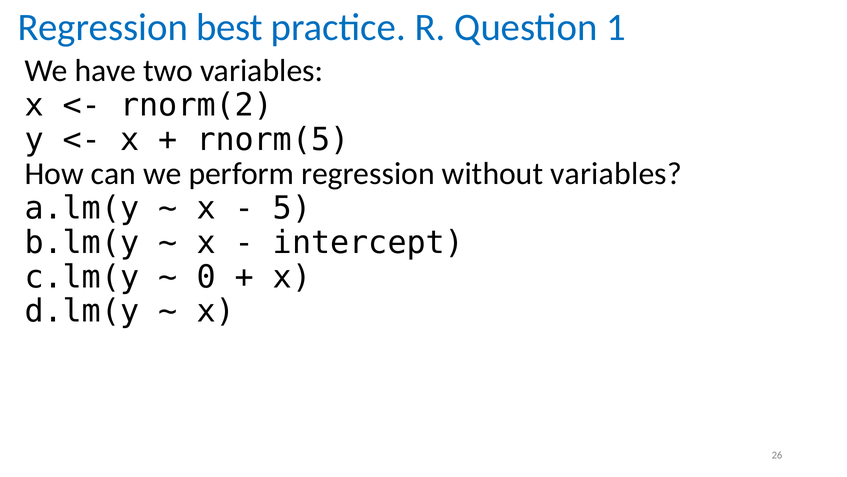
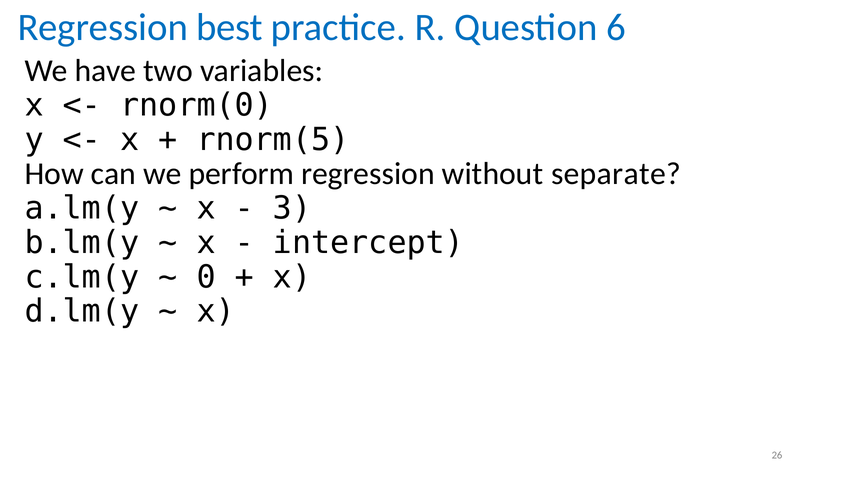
1: 1 -> 6 (616, 28)
rnorm(2: rnorm(2 -> rnorm(0 (197, 105)
without variables: variables -> separate (616, 174)
5: 5 -> 3 (292, 208)
